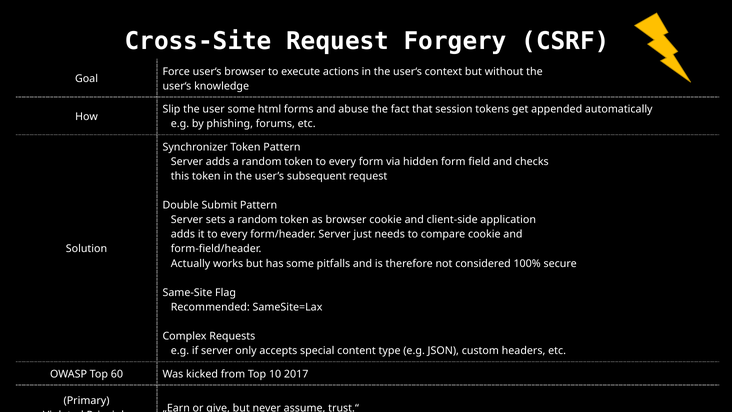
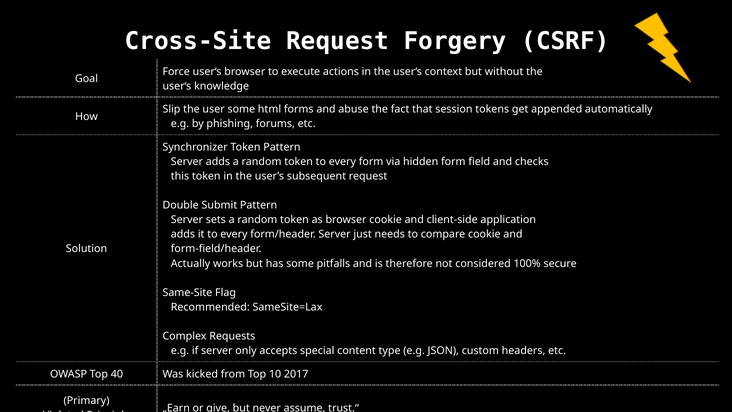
60: 60 -> 40 (117, 374)
